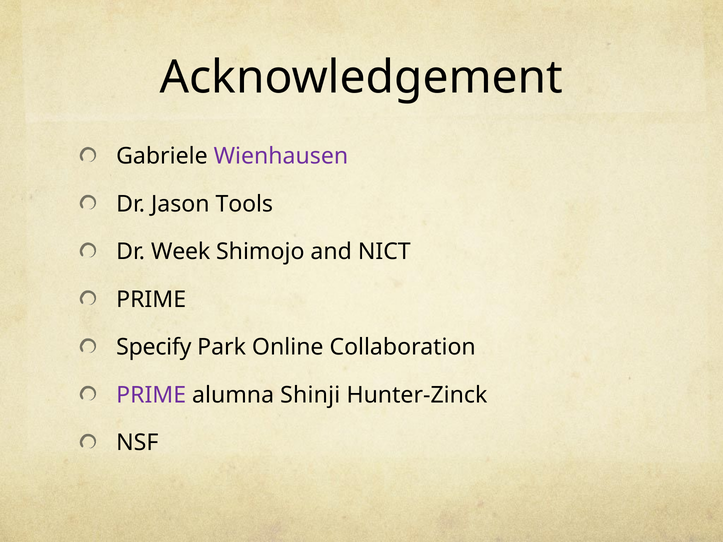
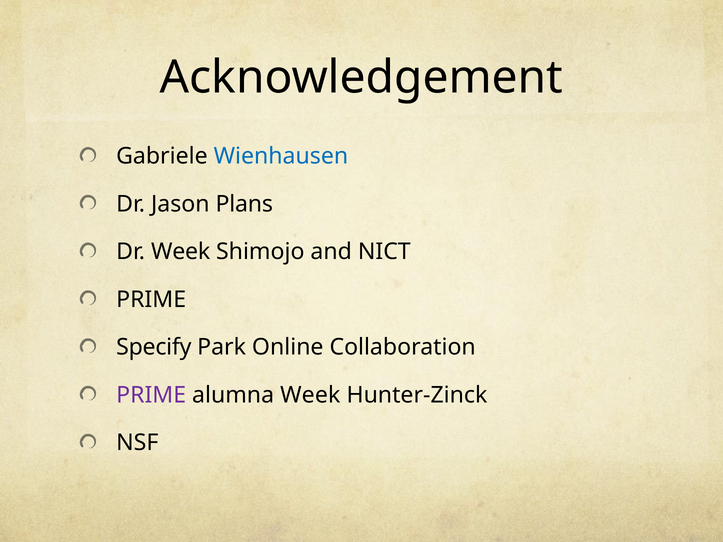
Wienhausen colour: purple -> blue (281, 156)
Tools: Tools -> Plans (244, 204)
alumna Shinji: Shinji -> Week (310, 395)
